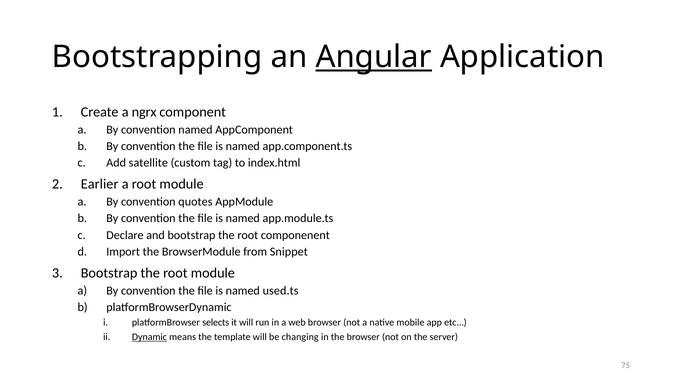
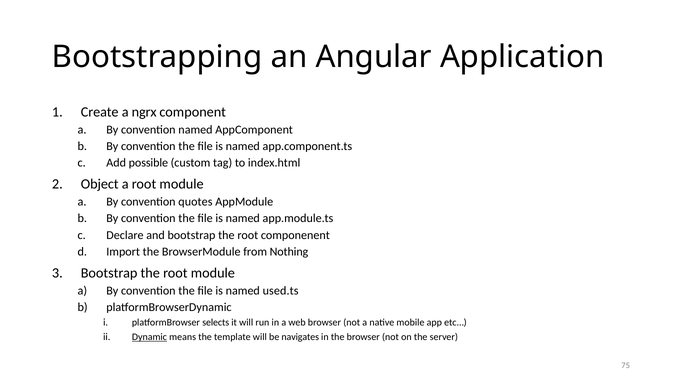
Angular underline: present -> none (374, 57)
satellite: satellite -> possible (148, 163)
Earlier: Earlier -> Object (100, 185)
Snippet: Snippet -> Nothing (289, 252)
changing: changing -> navigates (300, 337)
